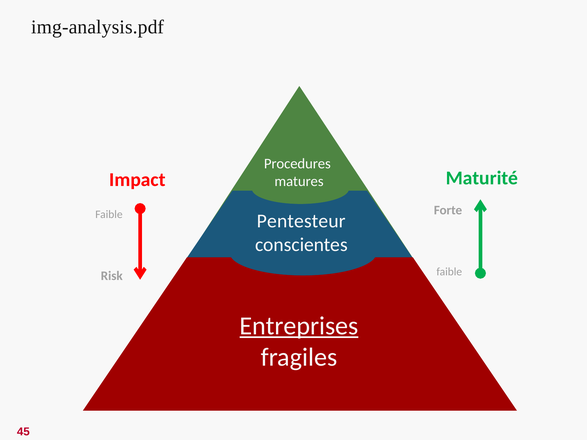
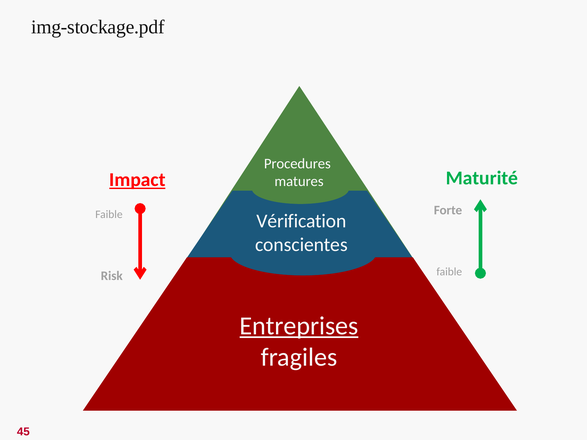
img-analysis.pdf: img-analysis.pdf -> img-stockage.pdf (98, 27)
Impact underline: none -> present (137, 180)
Pentesteur: Pentesteur -> Vérification (301, 221)
